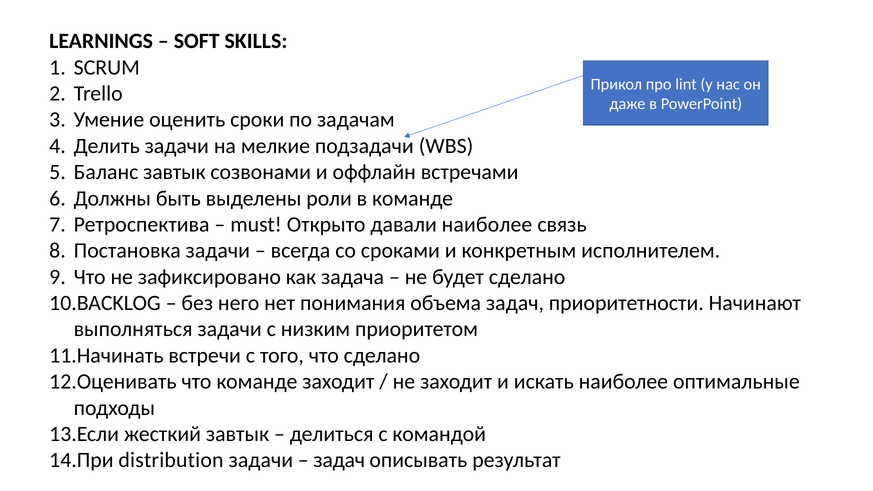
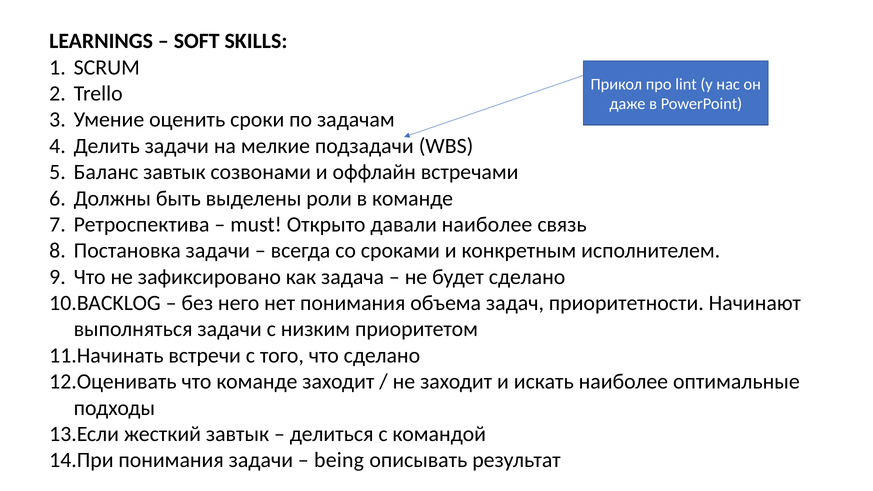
distribution: distribution -> понимания (171, 460)
задач: задач -> being (339, 460)
